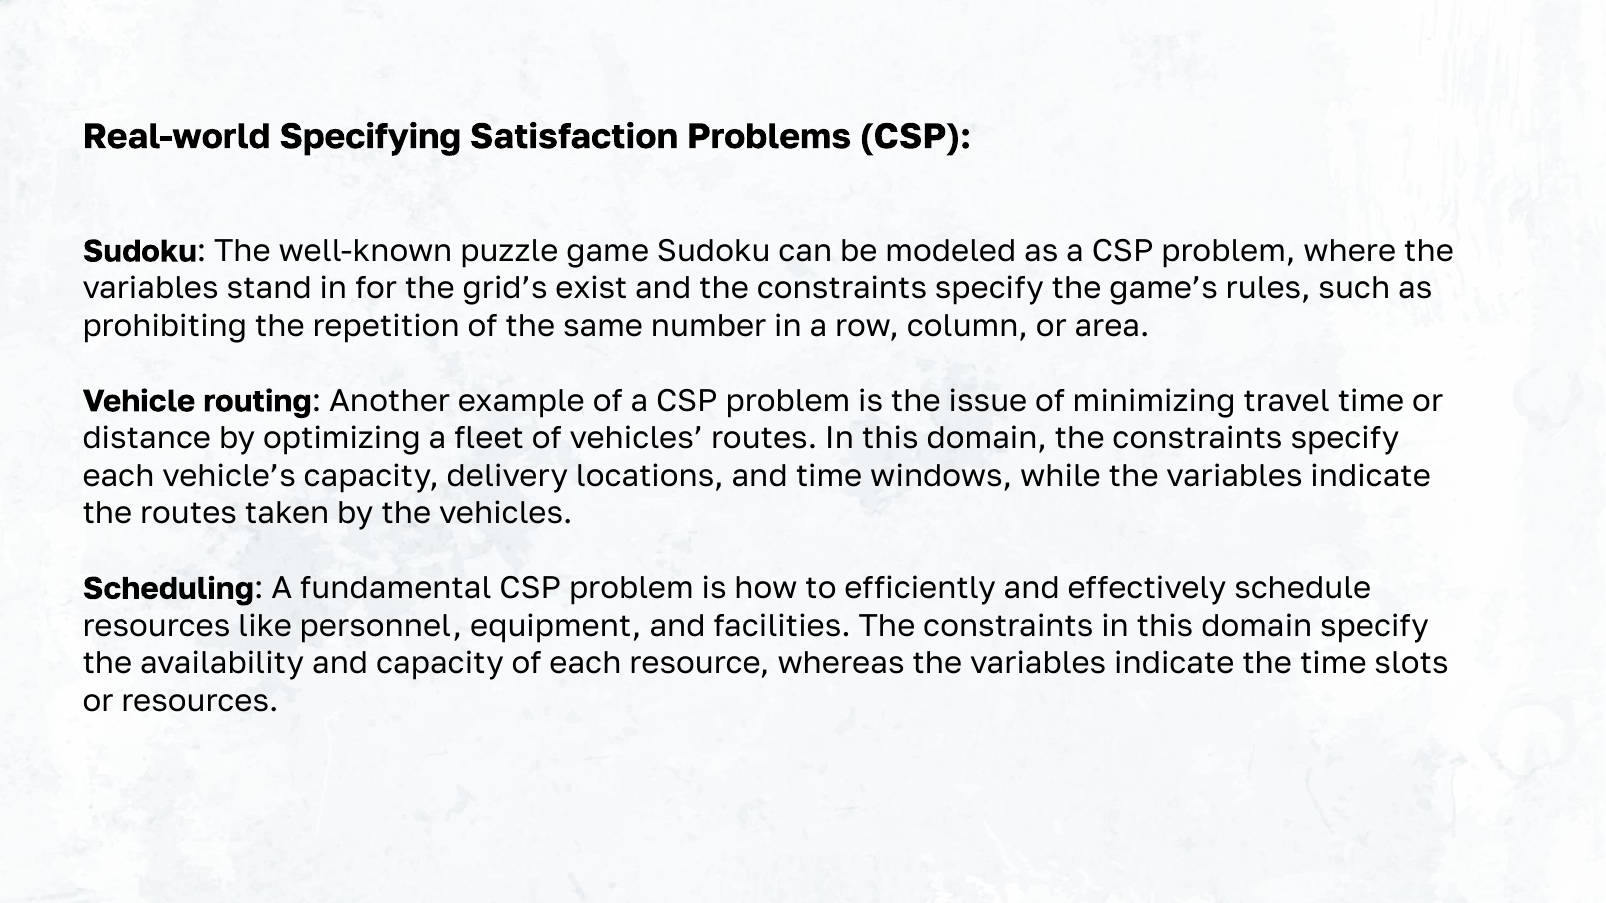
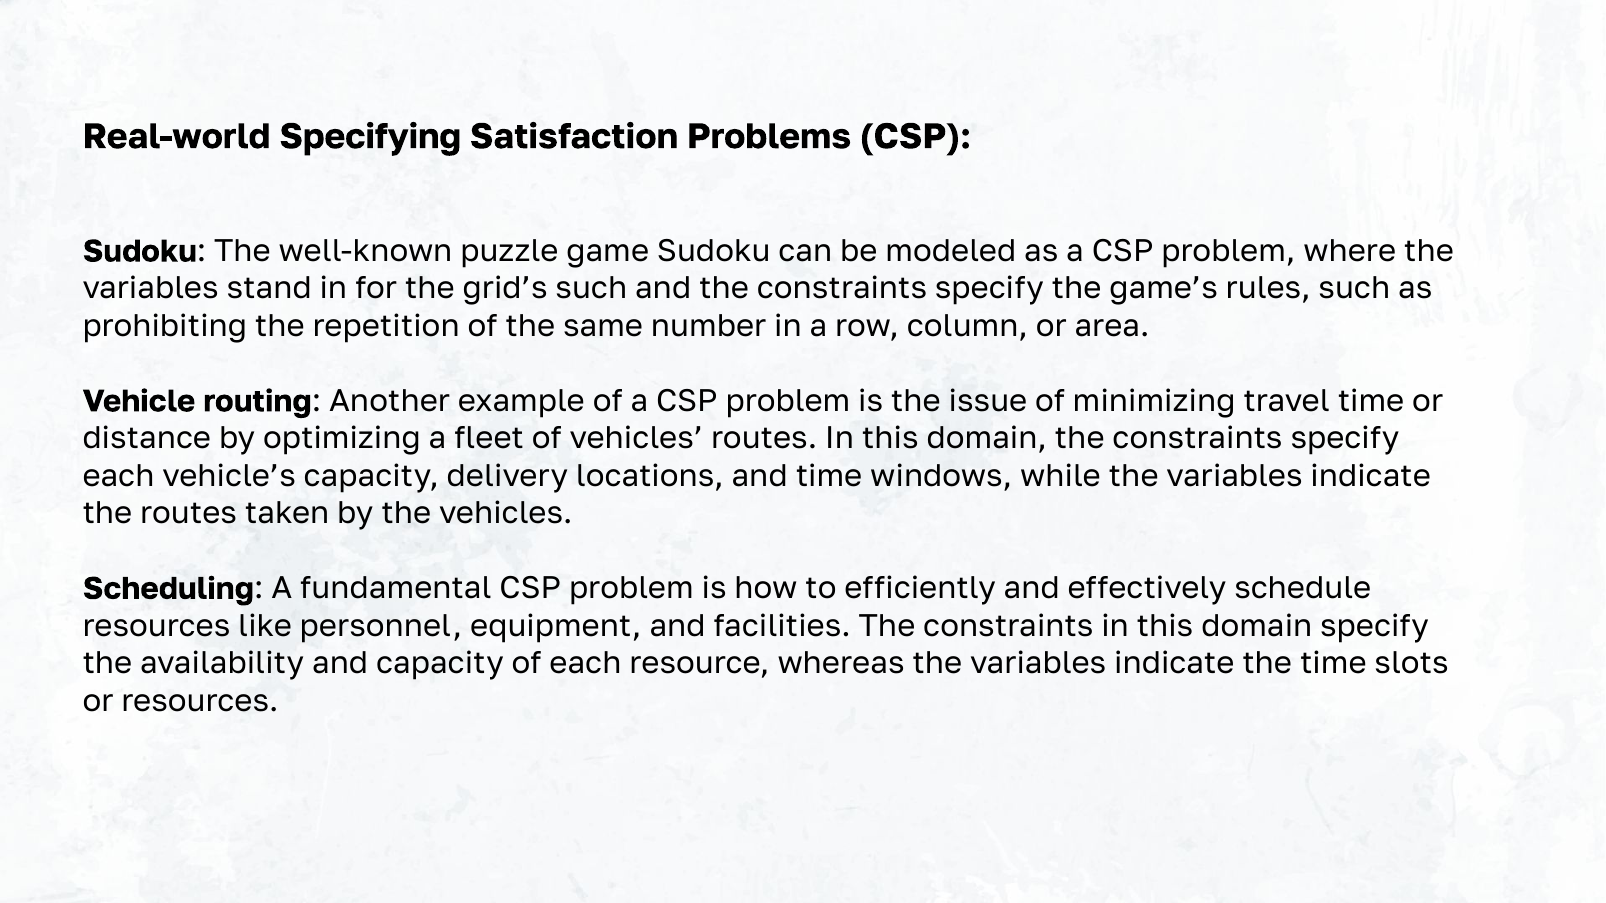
grid’s exist: exist -> such (591, 289)
